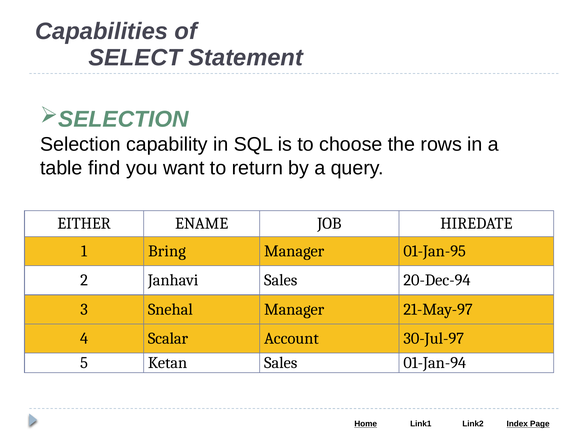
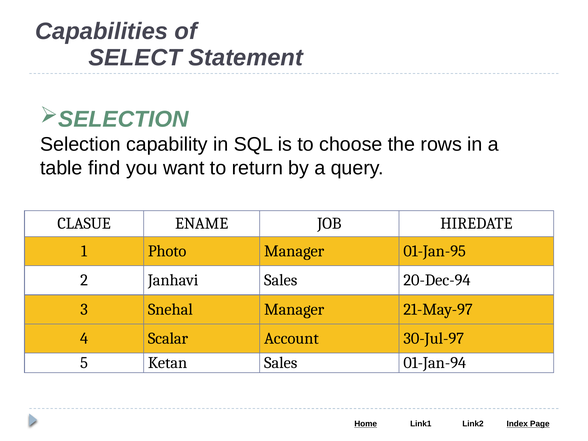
EITHER: EITHER -> CLASUE (84, 224)
Bring: Bring -> Photo (167, 251)
